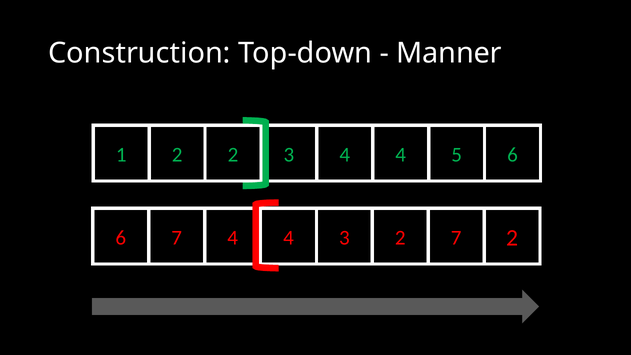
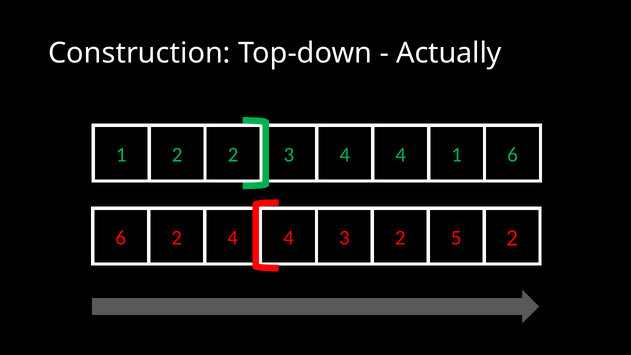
Manner: Manner -> Actually (449, 53)
4 5: 5 -> 1 (457, 155)
6 7: 7 -> 2 (177, 238)
2 7: 7 -> 5 (456, 238)
